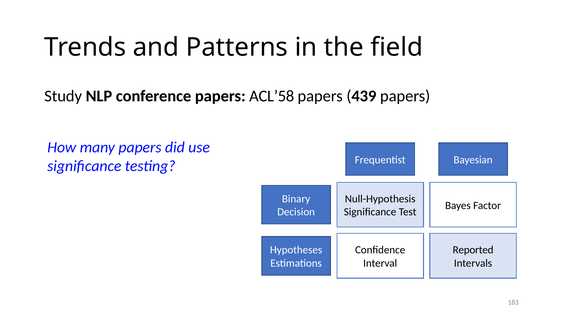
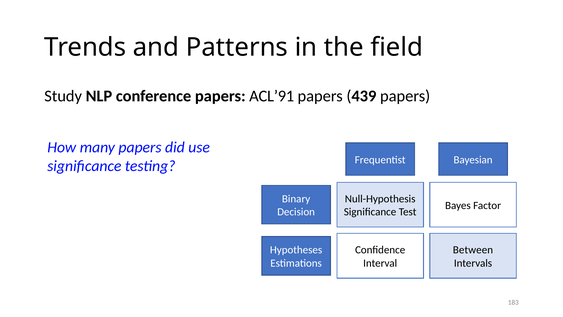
ACL’58: ACL’58 -> ACL’91 (272, 96)
Reported: Reported -> Between (473, 250)
